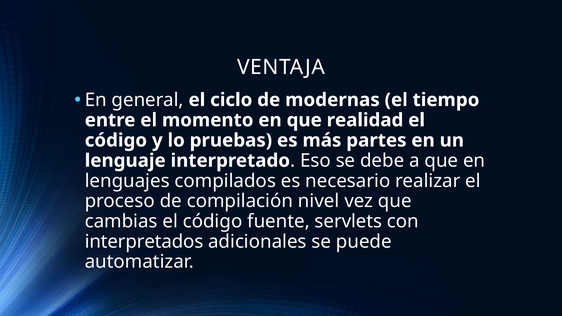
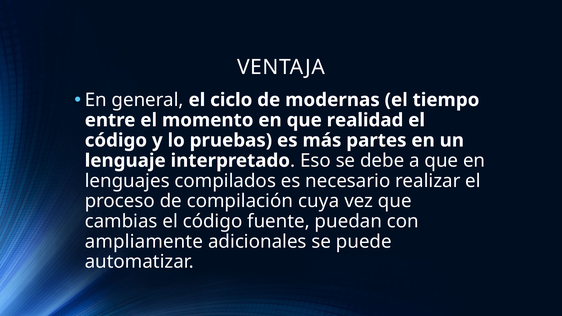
nivel: nivel -> cuya (319, 201)
servlets: servlets -> puedan (348, 221)
interpretados: interpretados -> ampliamente (144, 242)
